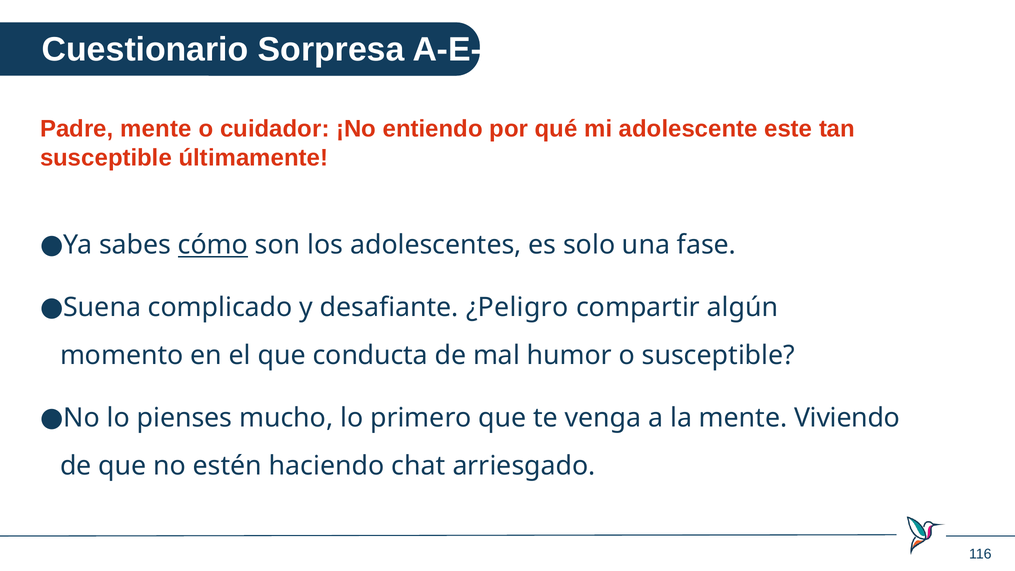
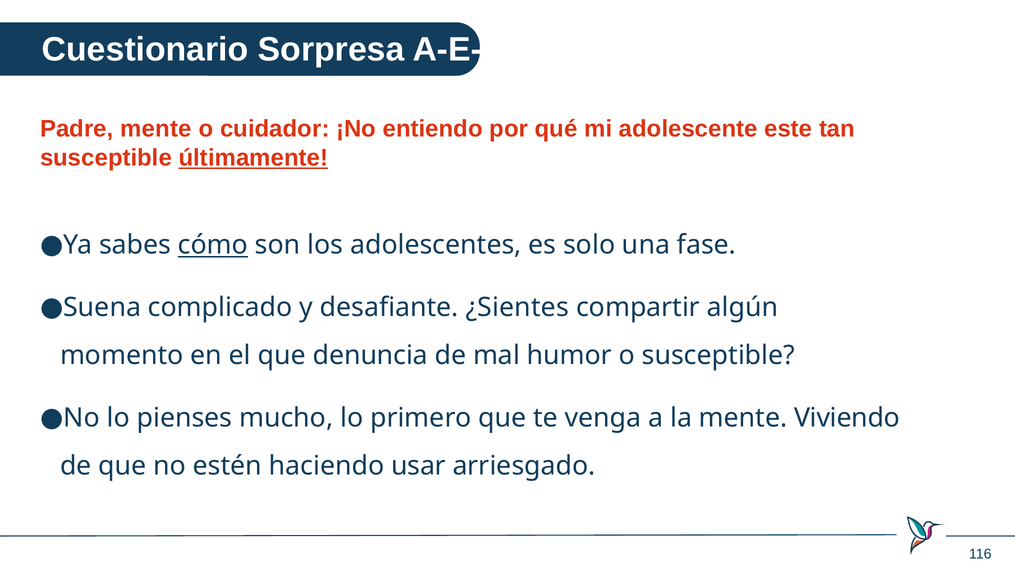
últimamente underline: none -> present (253, 158)
¿Peligro: ¿Peligro -> ¿Sientes (517, 307)
conducta: conducta -> denuncia (370, 356)
chat: chat -> usar (418, 466)
